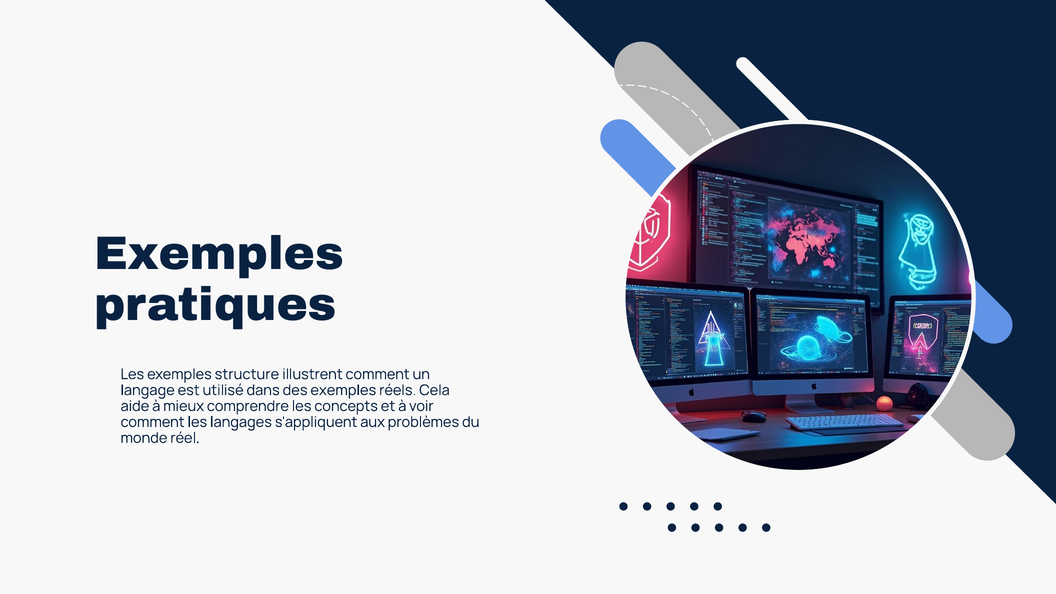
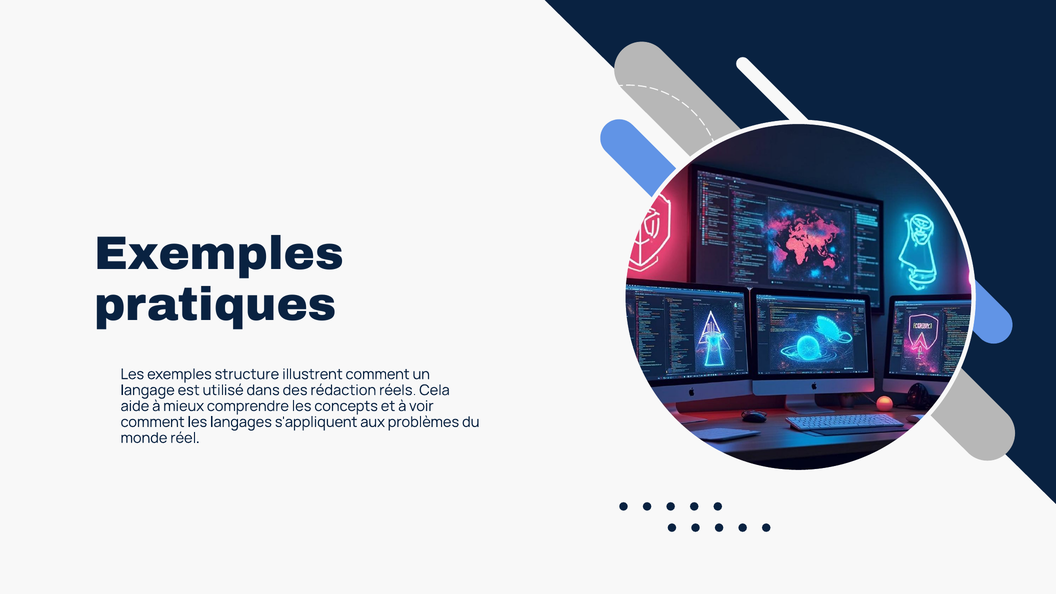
des exemples: exemples -> rédaction (343, 390)
